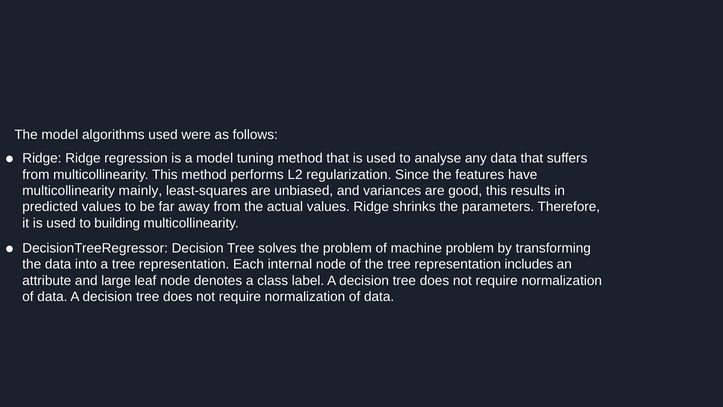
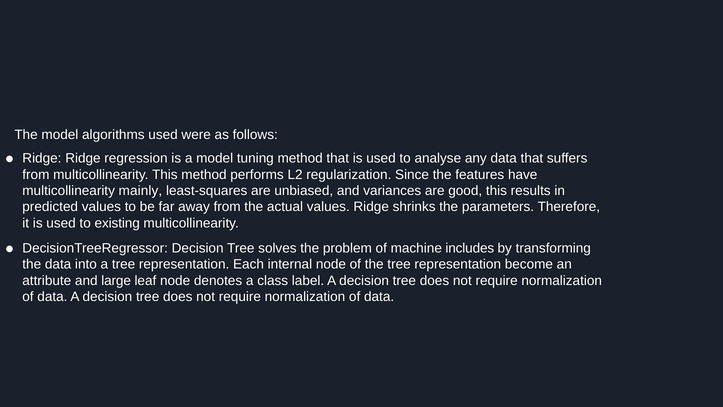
building: building -> existing (117, 223)
machine problem: problem -> includes (470, 248)
includes: includes -> become (529, 264)
